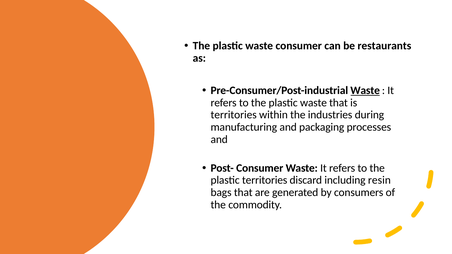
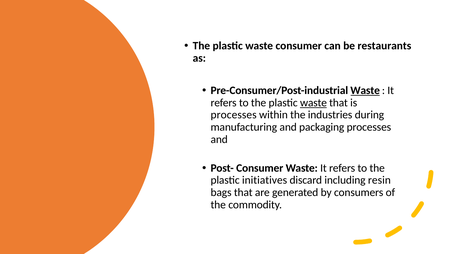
waste underline: none -> present (313, 103)
territories: territories -> processes (234, 115)
plastic territories: territories -> initiatives (265, 180)
